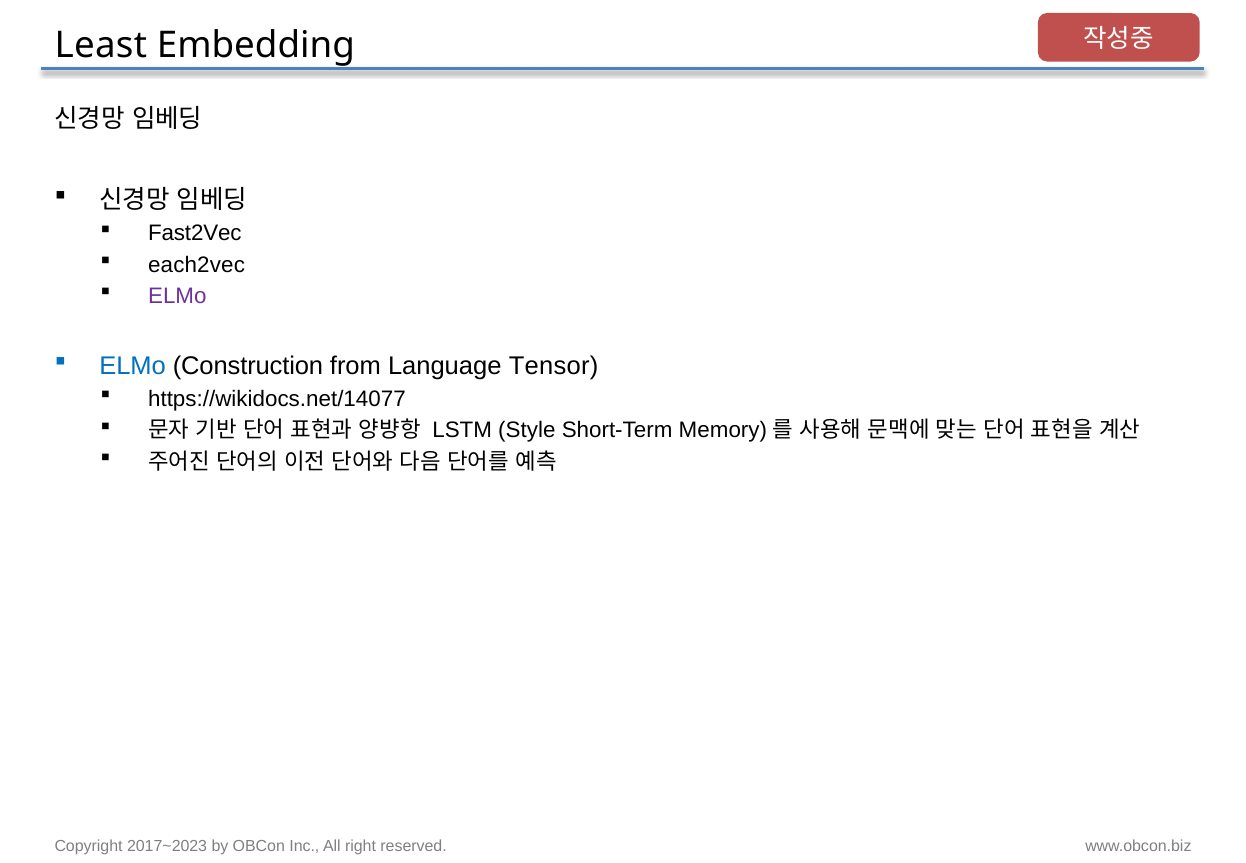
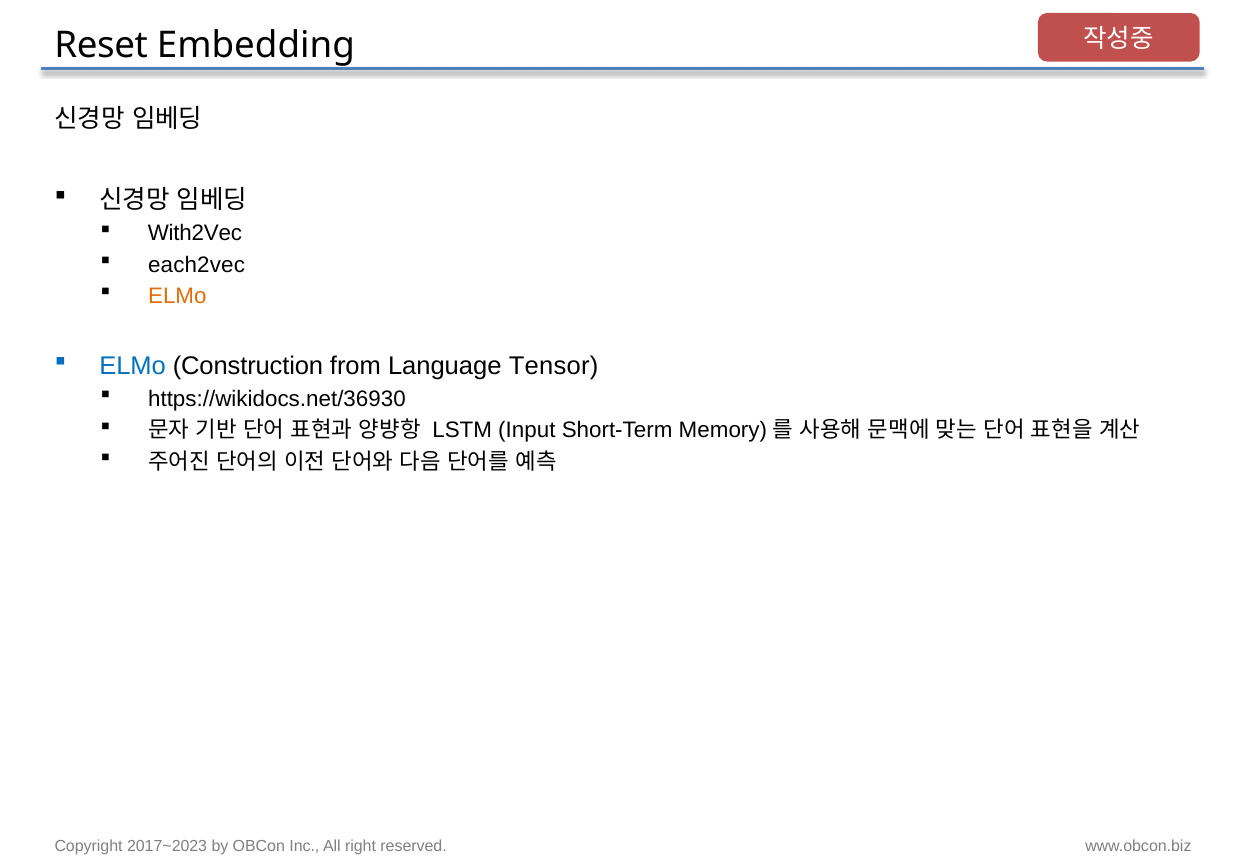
Least: Least -> Reset (101, 45)
Fast2Vec: Fast2Vec -> With2Vec (195, 233)
ELMo colour: purple -> orange (177, 296)
https://wikidocs.net/14077: https://wikidocs.net/14077 -> https://wikidocs.net/36930 (277, 399)
Style: Style -> Input (527, 430)
